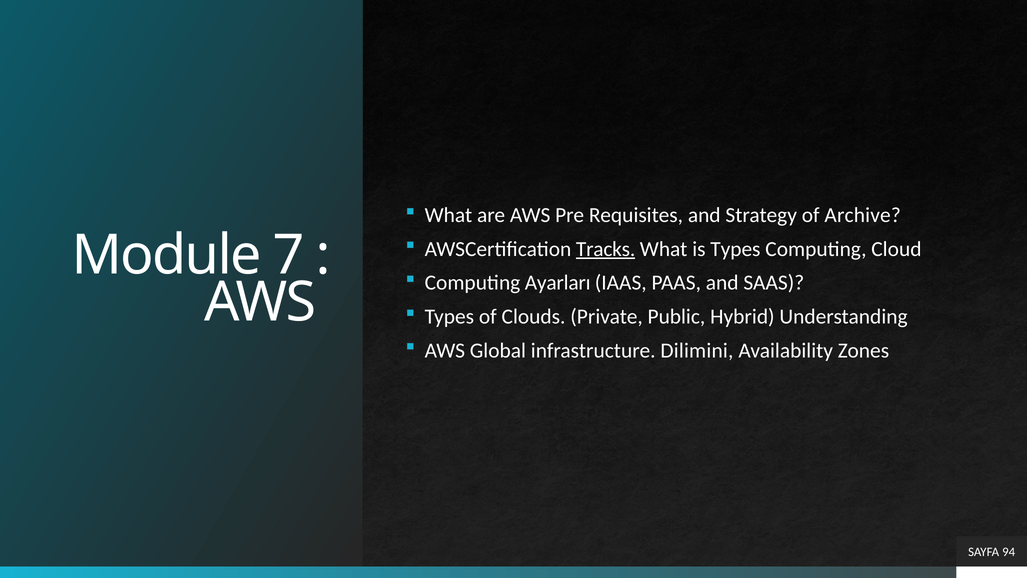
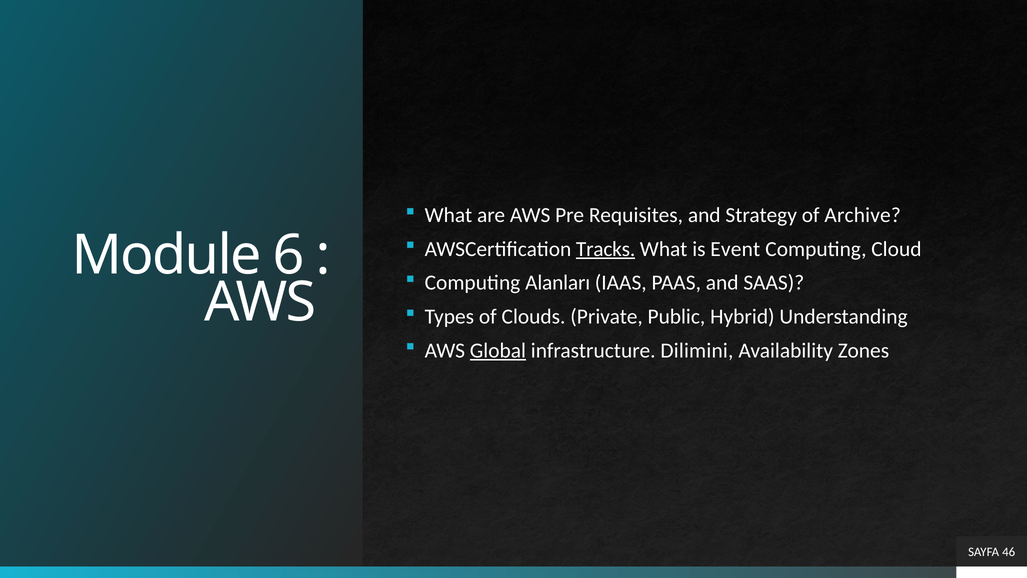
is Types: Types -> Event (735, 249)
7: 7 -> 6 (289, 255)
Ayarları: Ayarları -> Alanları (558, 283)
Global underline: none -> present (498, 350)
94: 94 -> 46 (1009, 552)
